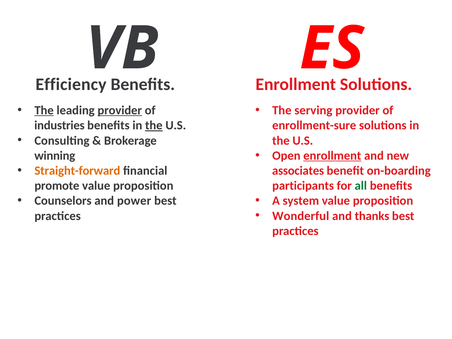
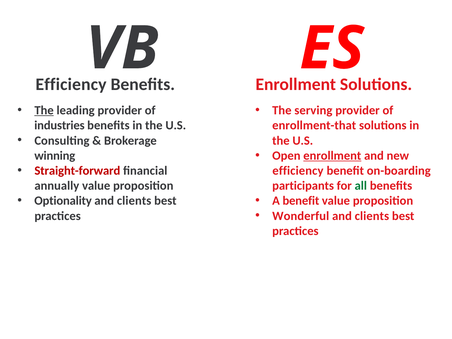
provider underline: present -> none (120, 110)
the underline: present -> none (154, 125)
enrollment-sure: enrollment-sure -> enrollment-that (314, 125)
Straight-forward colour: orange -> red (77, 171)
associates: associates -> efficiency (298, 171)
promote: promote -> annually (57, 186)
Counselors: Counselors -> Optionality (63, 201)
power: power -> clients (134, 201)
A system: system -> benefit (301, 201)
thanks: thanks -> clients (372, 216)
